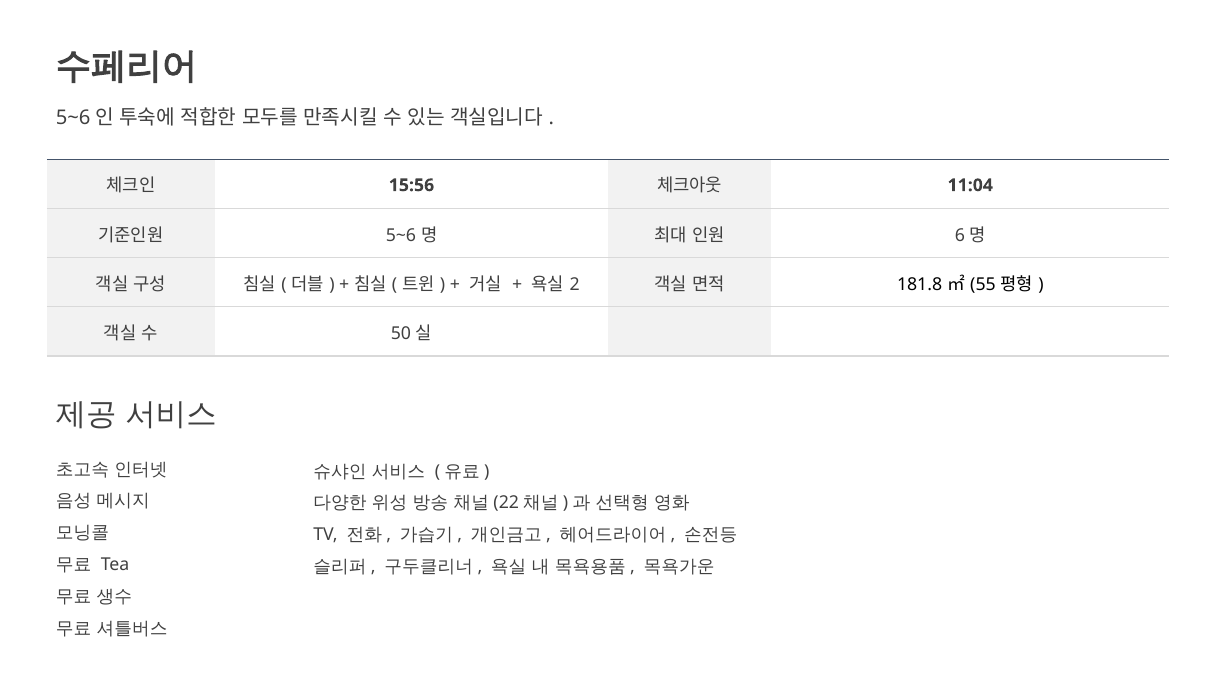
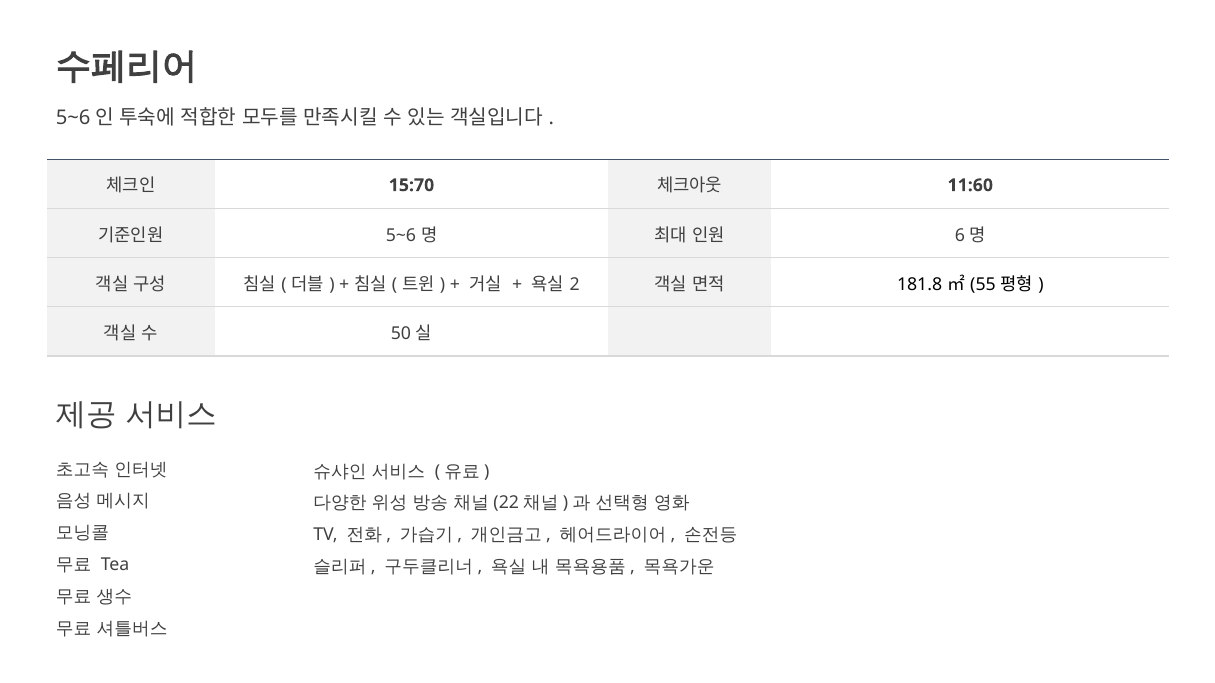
15:56: 15:56 -> 15:70 (411, 185)
11:04: 11:04 -> 11:60 (970, 185)
